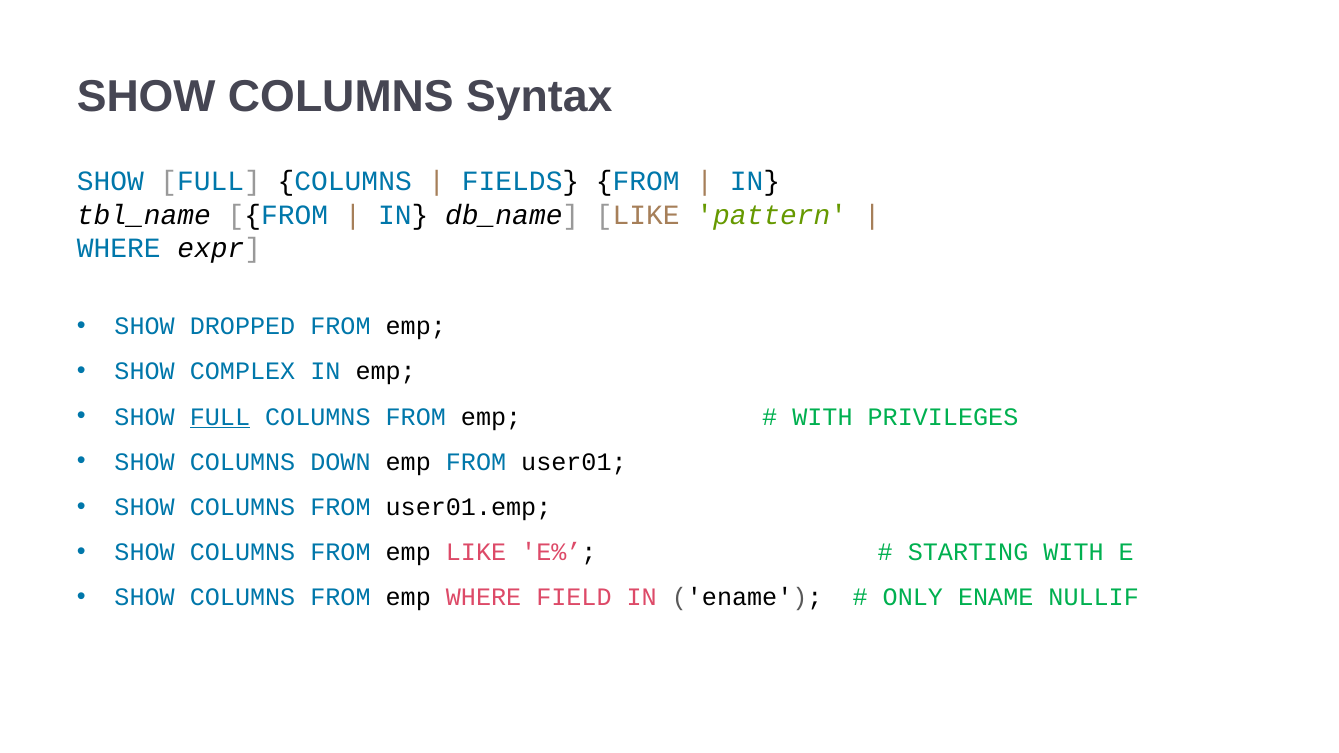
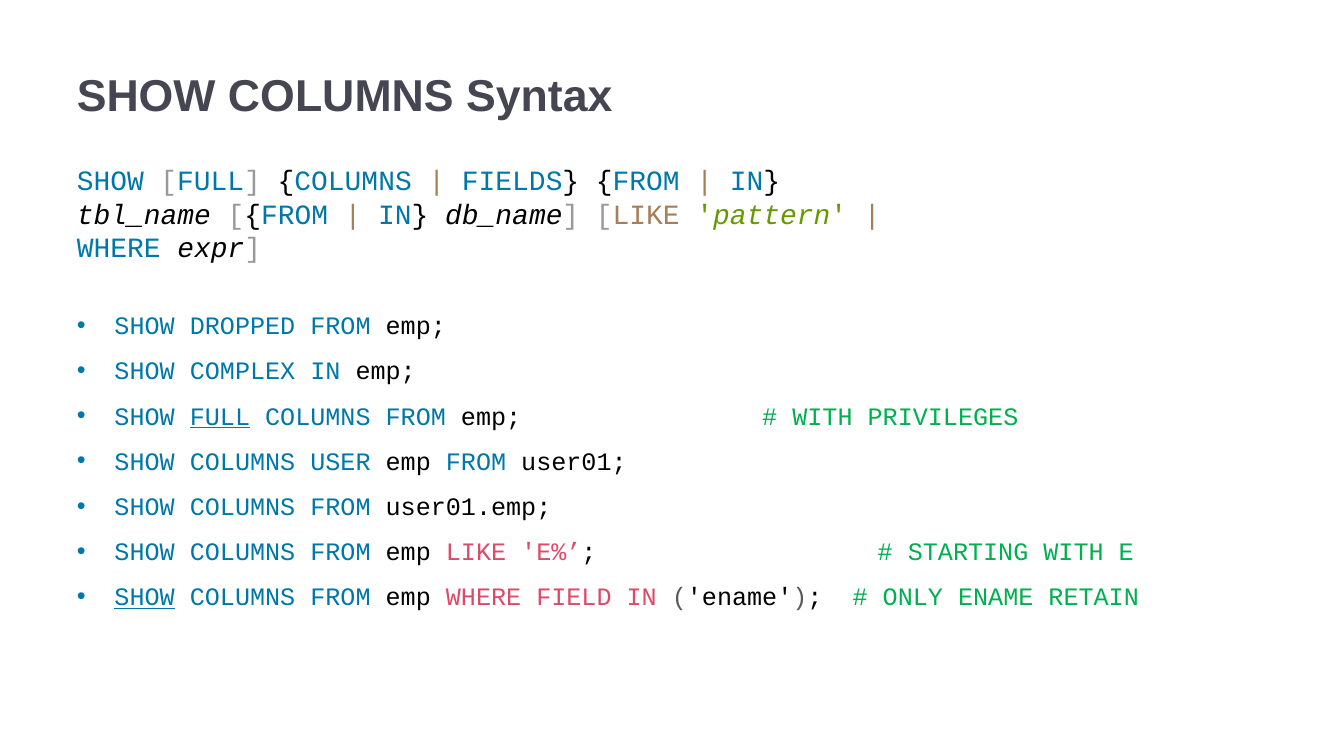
DOWN: DOWN -> USER (340, 462)
SHOW underline: none -> present (145, 598)
NULLIF: NULLIF -> RETAIN (1094, 598)
